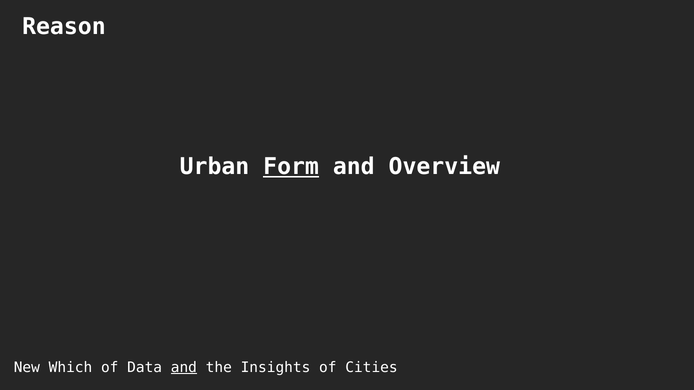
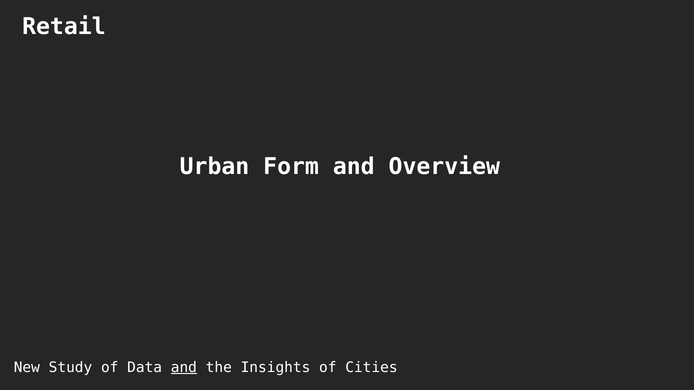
Reason: Reason -> Retail (64, 27)
Form underline: present -> none (291, 167)
Which: Which -> Study (70, 368)
